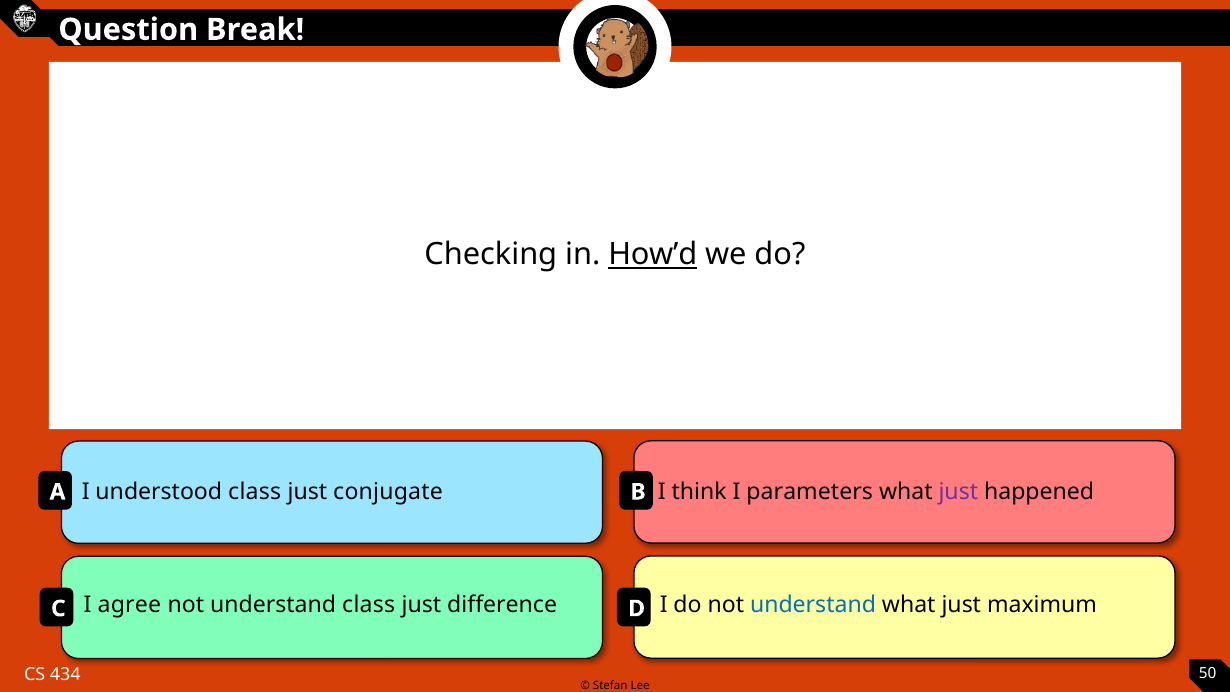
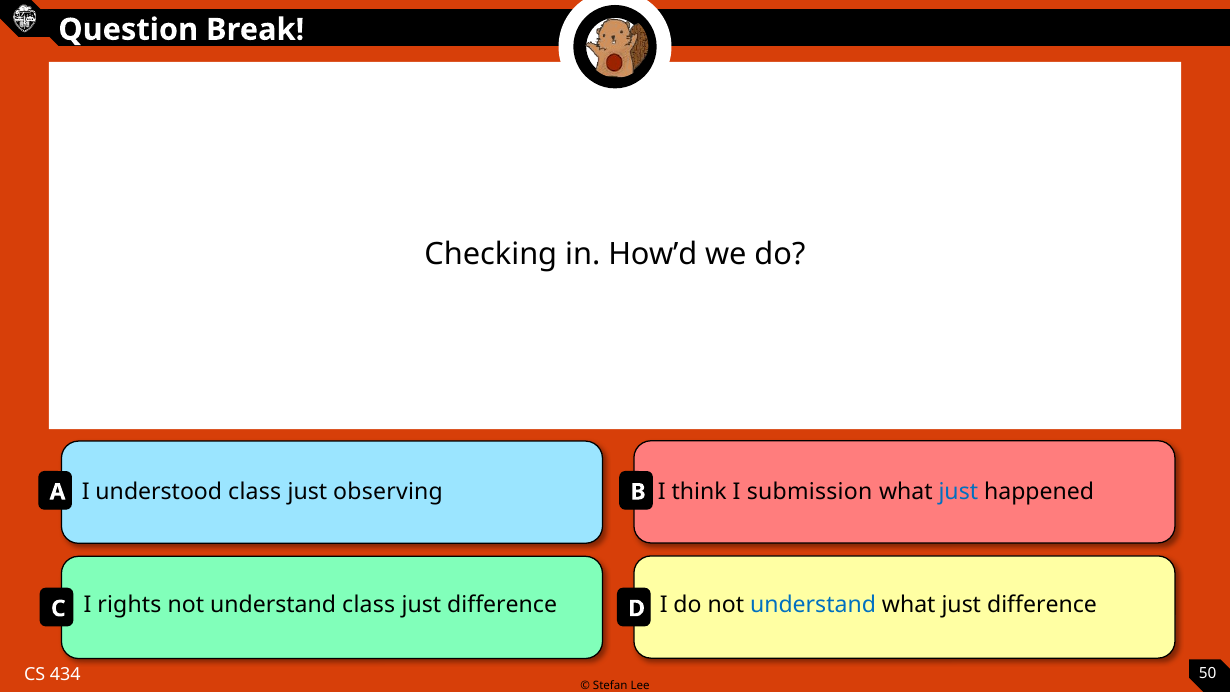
How’d underline: present -> none (653, 255)
conjugate: conjugate -> observing (388, 491)
parameters: parameters -> submission (810, 491)
just colour: purple -> blue (958, 491)
agree: agree -> rights (129, 605)
what just maximum: maximum -> difference (1042, 605)
